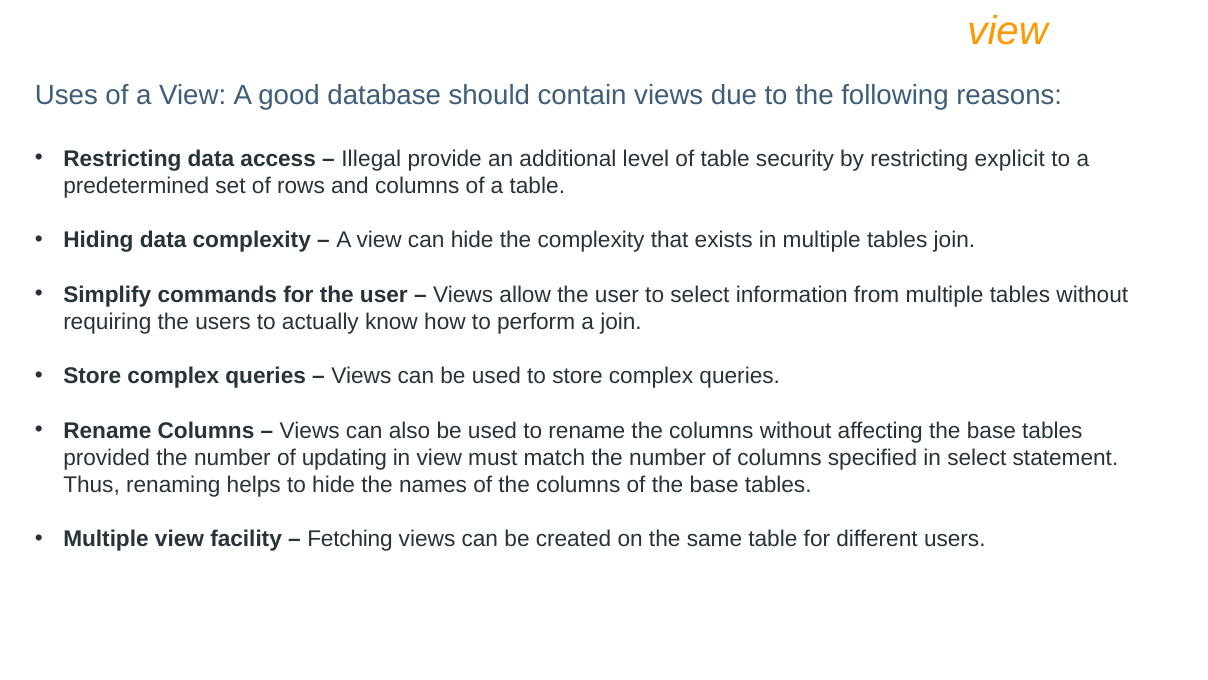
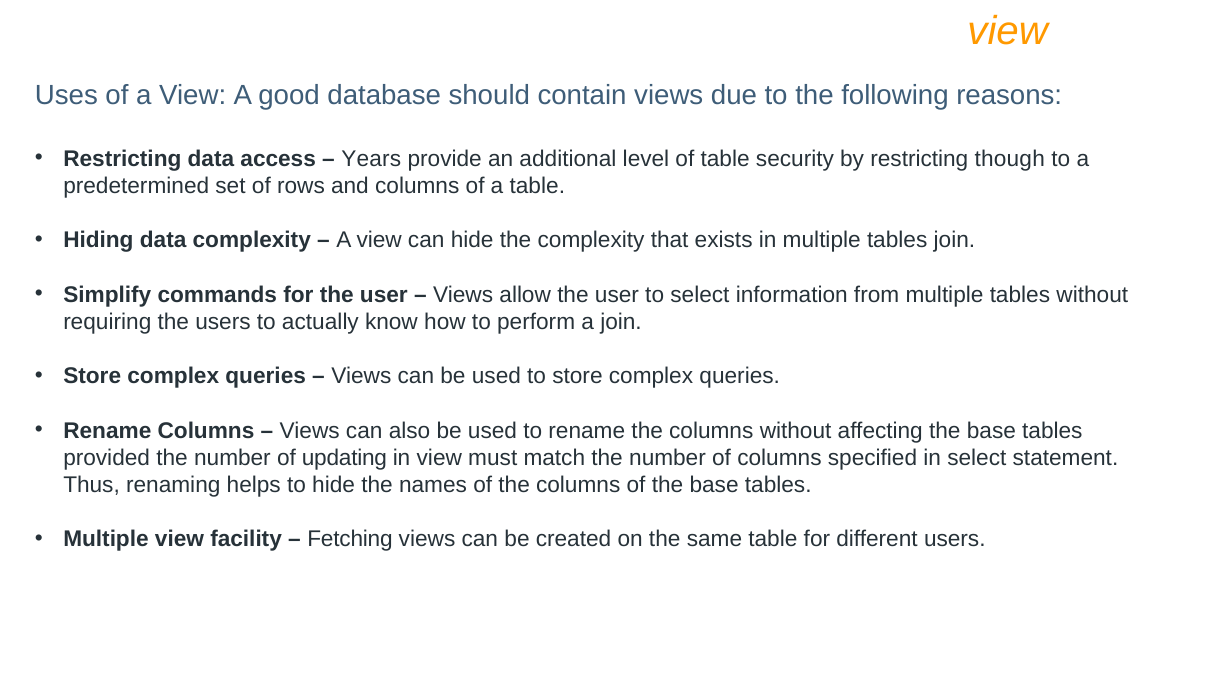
Illegal: Illegal -> Years (371, 159)
explicit: explicit -> though (1010, 159)
